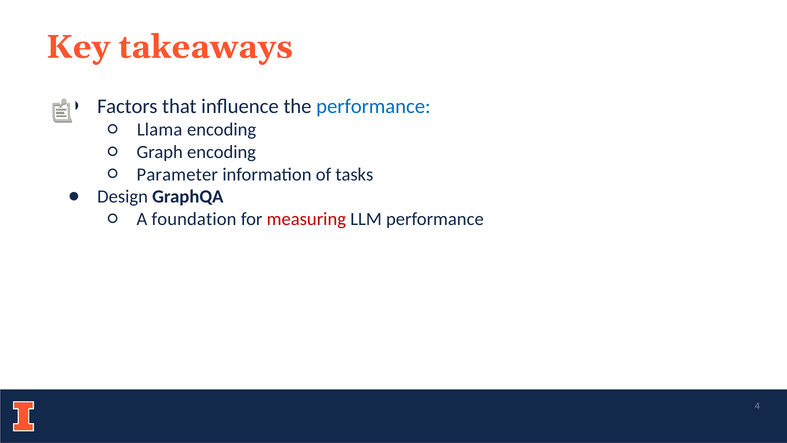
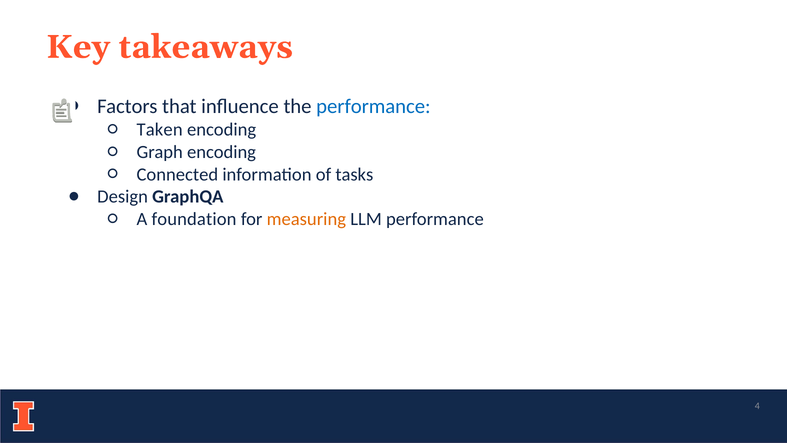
Llama: Llama -> Taken (160, 130)
Parameter: Parameter -> Connected (177, 174)
measuring colour: red -> orange (306, 219)
